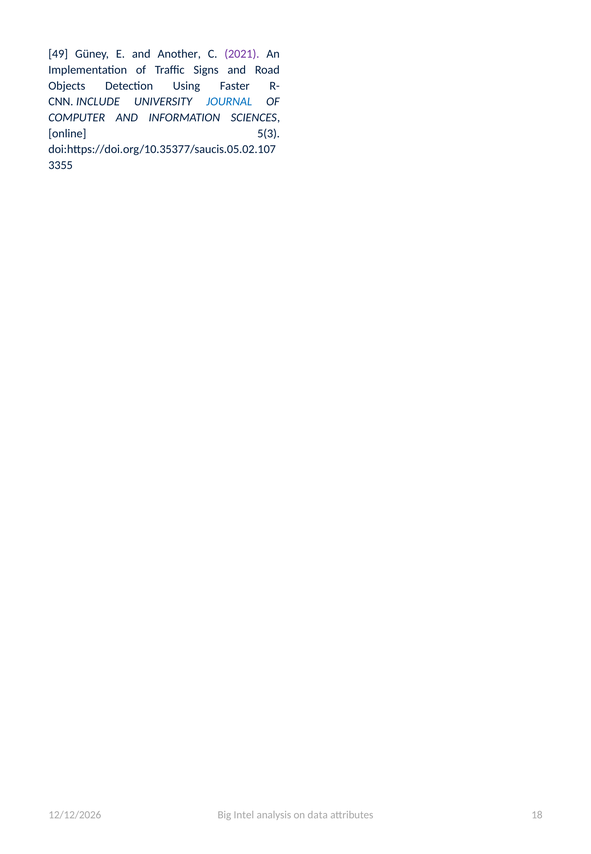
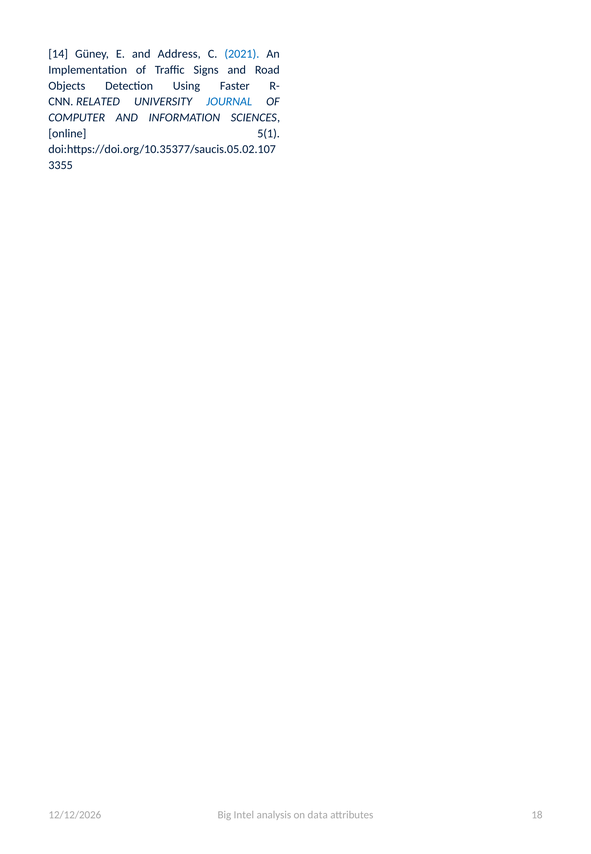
49: 49 -> 14 (58, 54)
Another: Another -> Address (179, 54)
2021 colour: purple -> blue (242, 54)
INCLUDE: INCLUDE -> RELATED (98, 102)
5(3: 5(3 -> 5(1 (269, 133)
